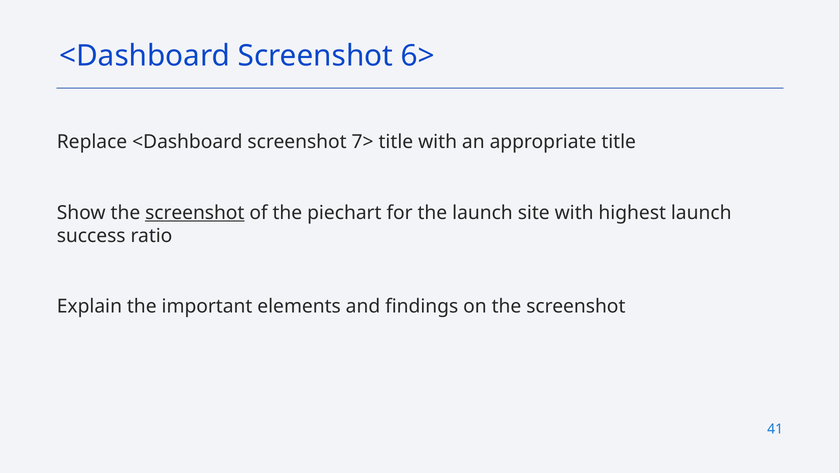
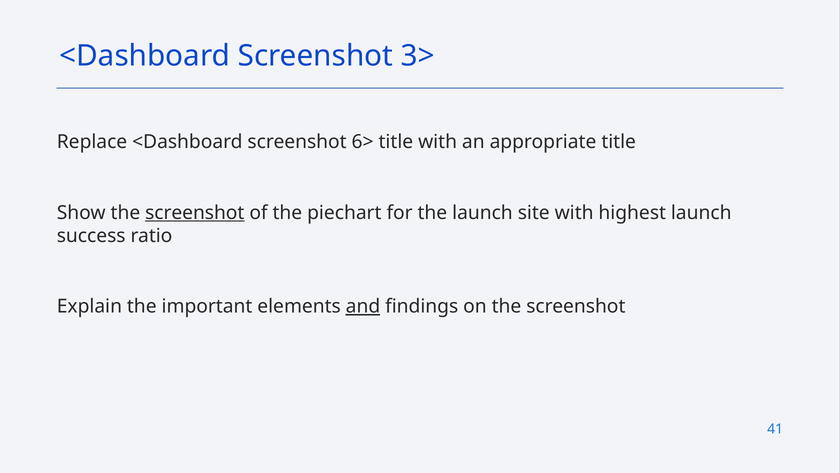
6>: 6> -> 3> (418, 56)
7>: 7> -> 6> (363, 142)
and underline: none -> present (363, 306)
